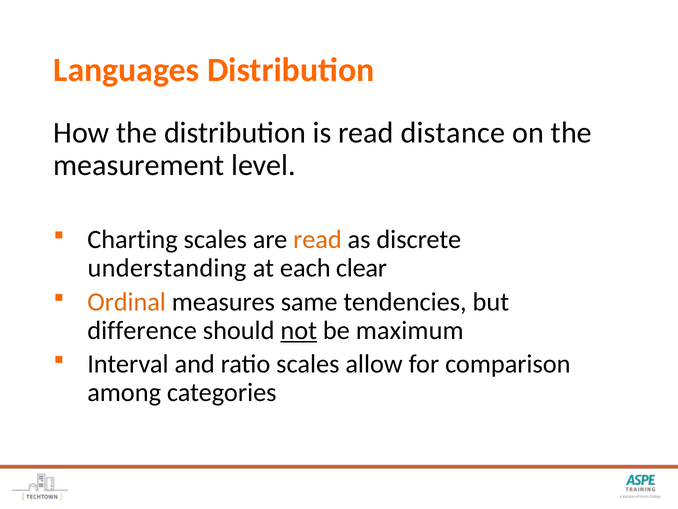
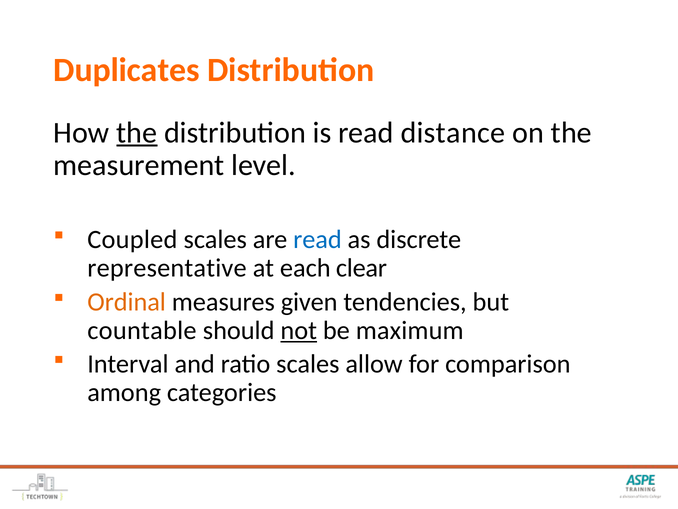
Languages: Languages -> Duplicates (126, 70)
the underline: none -> present (137, 132)
Charting: Charting -> Coupled (132, 239)
read colour: orange -> blue (317, 239)
understanding: understanding -> representative (167, 268)
same: same -> given (309, 302)
difference: difference -> countable (142, 330)
